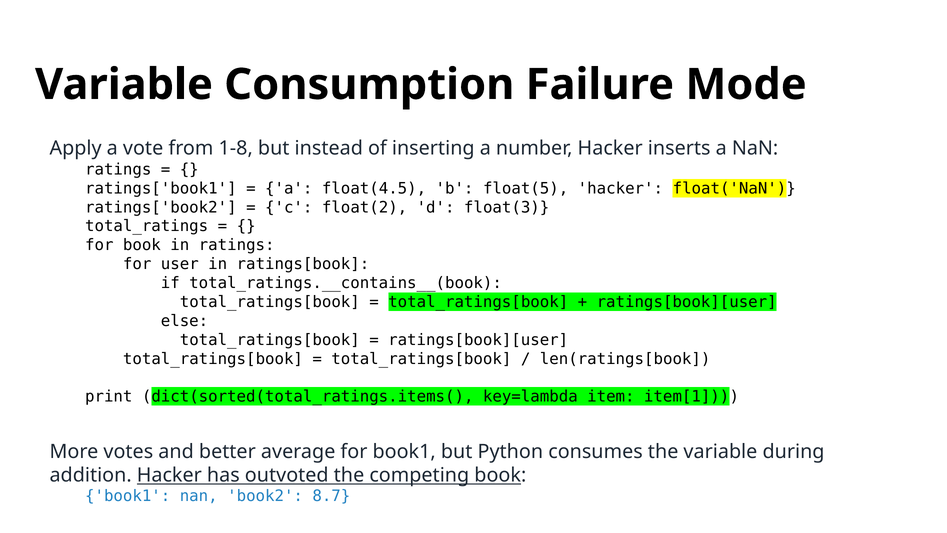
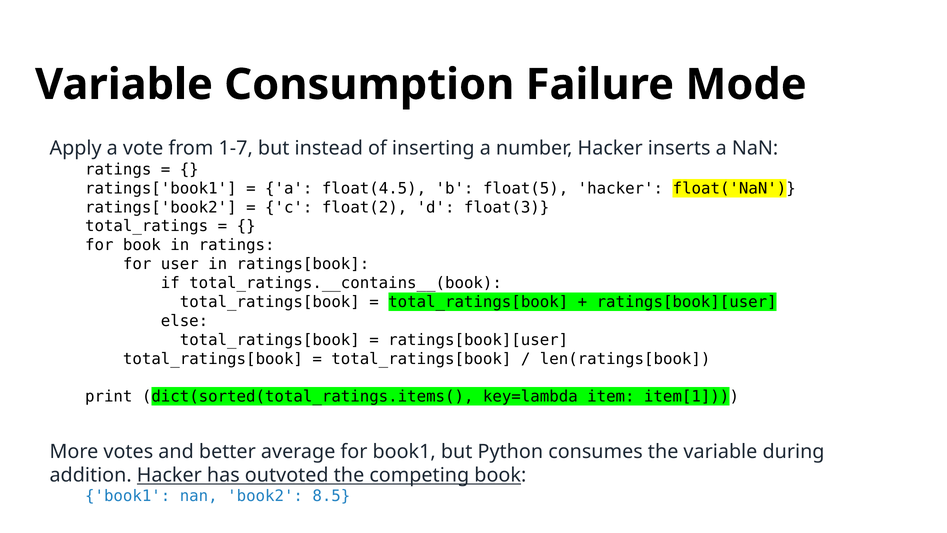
1-8: 1-8 -> 1-7 (236, 148)
8.7: 8.7 -> 8.5 (331, 496)
